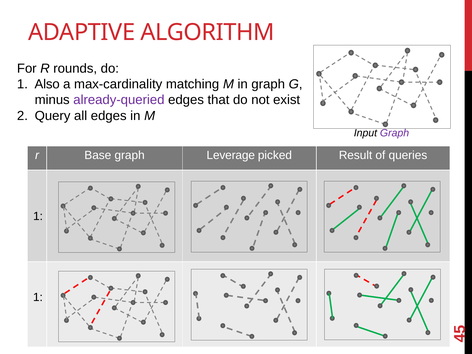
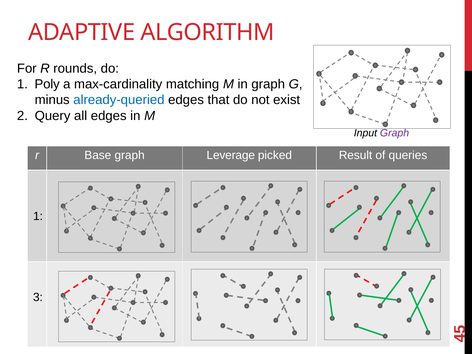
Also: Also -> Poly (47, 84)
already-queried colour: purple -> blue (119, 100)
1: 1 -> 3 (38, 297)
